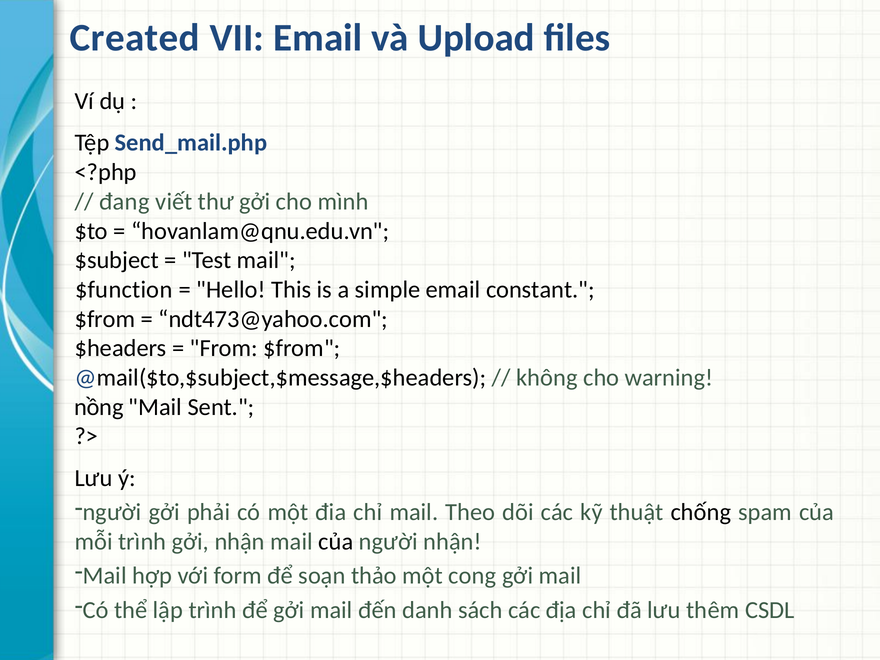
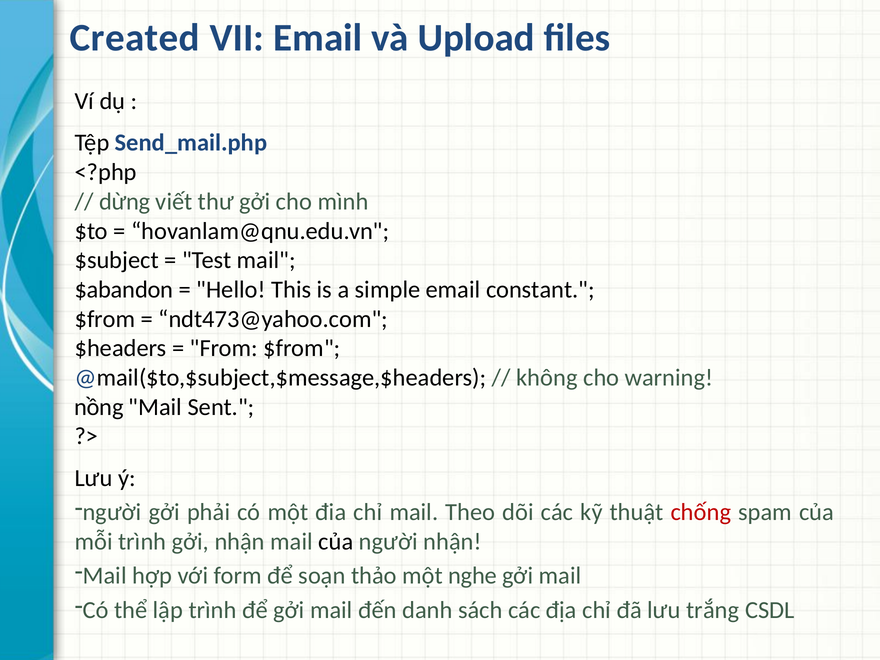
đang: đang -> dừng (125, 202)
$function: $function -> $abandon (124, 290)
chống colour: black -> red (701, 512)
cong: cong -> nghe (473, 576)
thêm: thêm -> trắng (713, 610)
